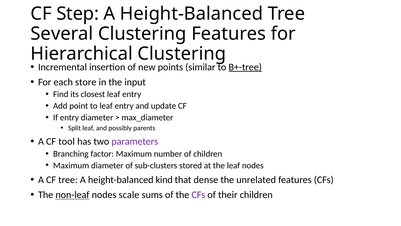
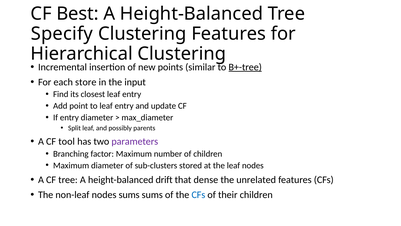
Step: Step -> Best (78, 14)
Several: Several -> Specify (62, 34)
kind: kind -> drift (164, 179)
non-leaf underline: present -> none (72, 194)
nodes scale: scale -> sums (129, 194)
CFs colour: purple -> blue (198, 194)
